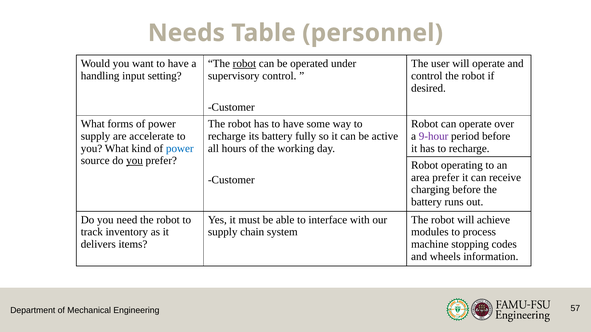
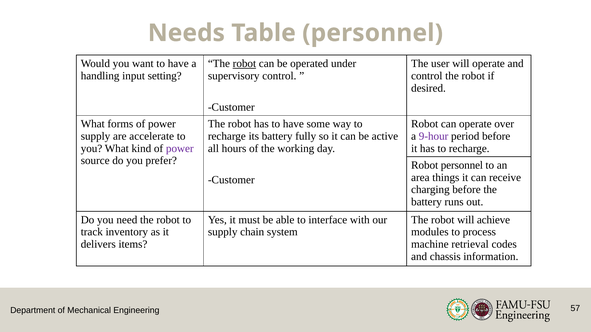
power colour: blue -> purple (180, 149)
you underline: present -> none (135, 161)
Robot operating: operating -> personnel (462, 165)
area prefer: prefer -> things (446, 178)
stopping: stopping -> retrieval (470, 245)
wheels: wheels -> chassis (445, 257)
